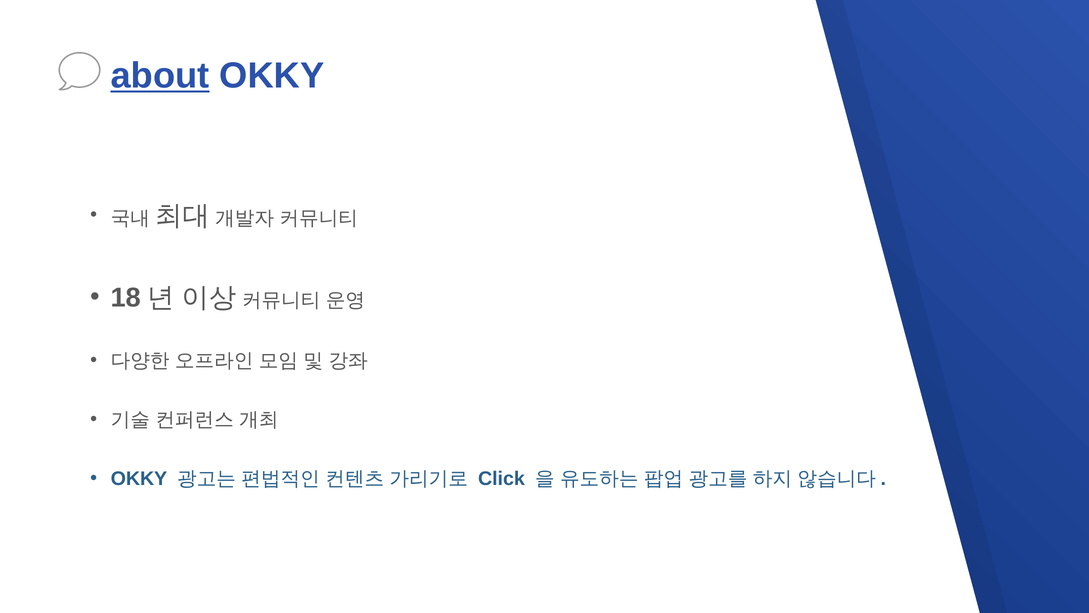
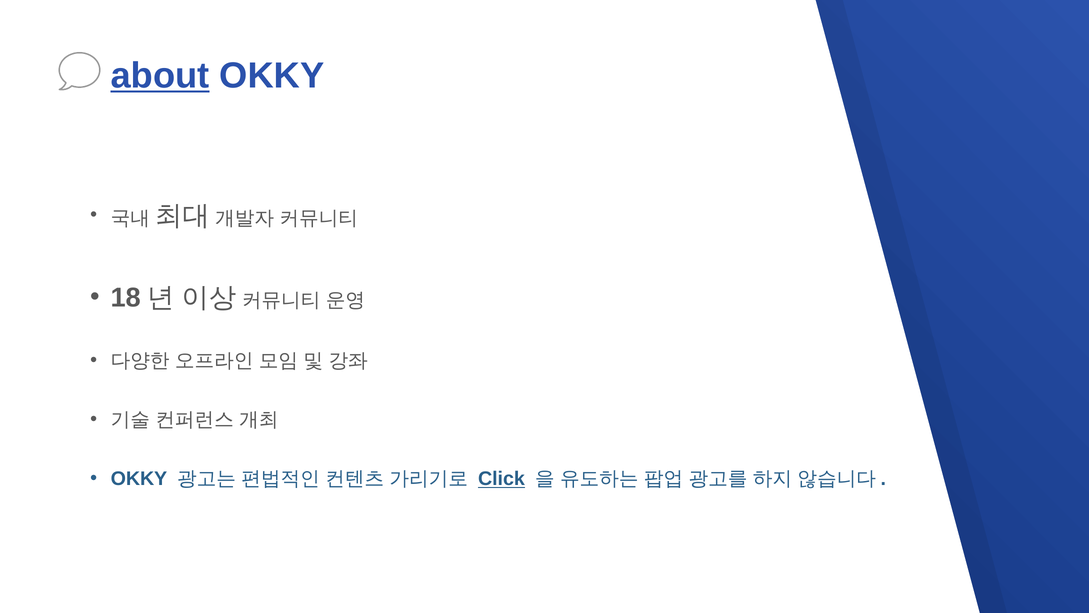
Click underline: none -> present (501, 479)
